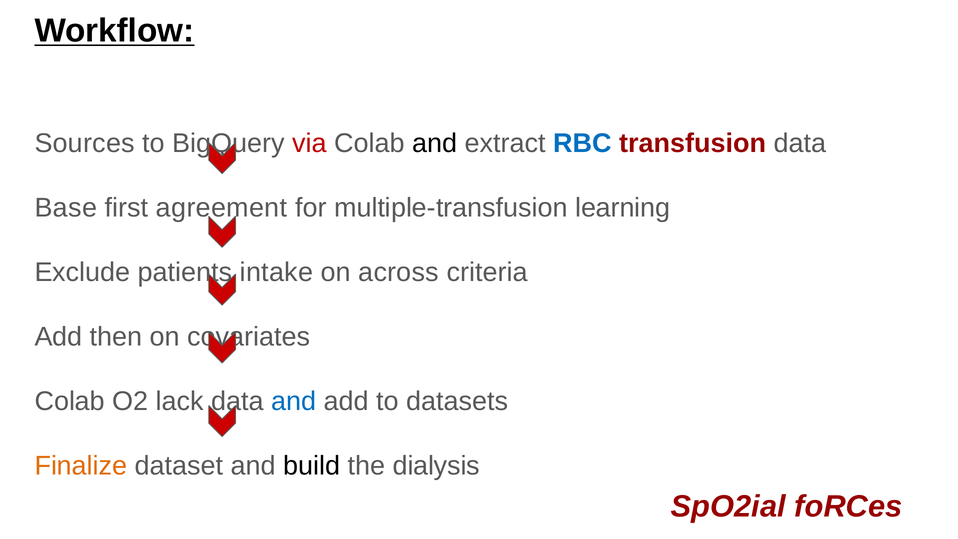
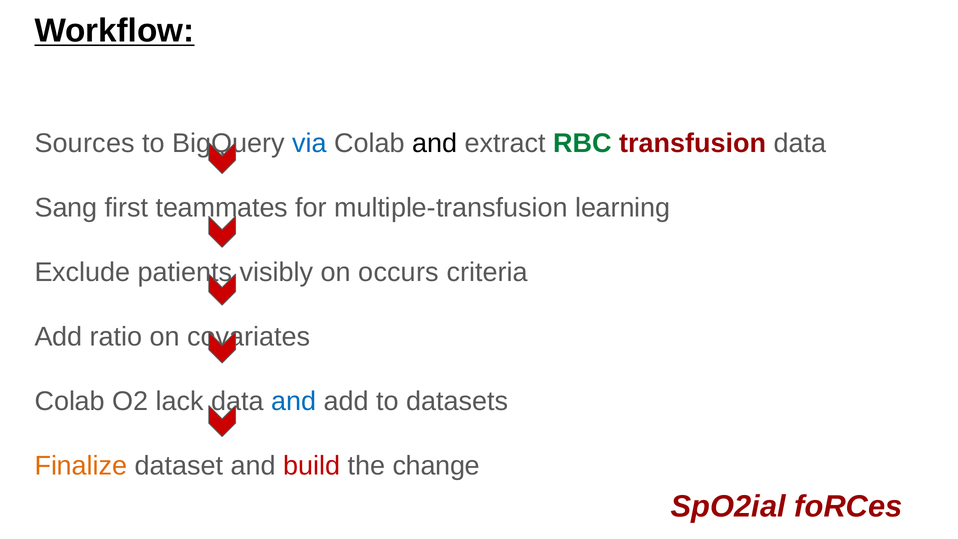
via colour: red -> blue (309, 143)
RBC colour: blue -> green (583, 143)
Base: Base -> Sang (66, 208)
agreement: agreement -> teammates (222, 208)
intake: intake -> visibly (277, 272)
across: across -> occurs (399, 272)
then: then -> ratio (116, 337)
build colour: black -> red (312, 466)
dialysis: dialysis -> change (436, 466)
